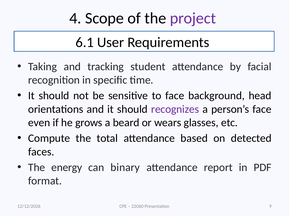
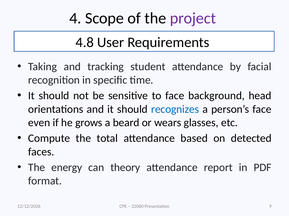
6.1: 6.1 -> 4.8 (85, 42)
recognizes colour: purple -> blue (175, 110)
binary: binary -> theory (125, 168)
